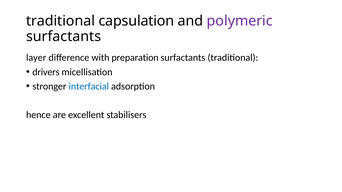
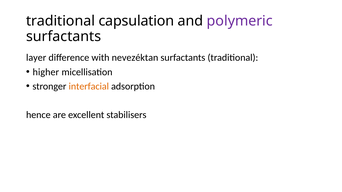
preparation: preparation -> nevezéktan (135, 58)
drivers: drivers -> higher (46, 72)
interfacial colour: blue -> orange (89, 87)
